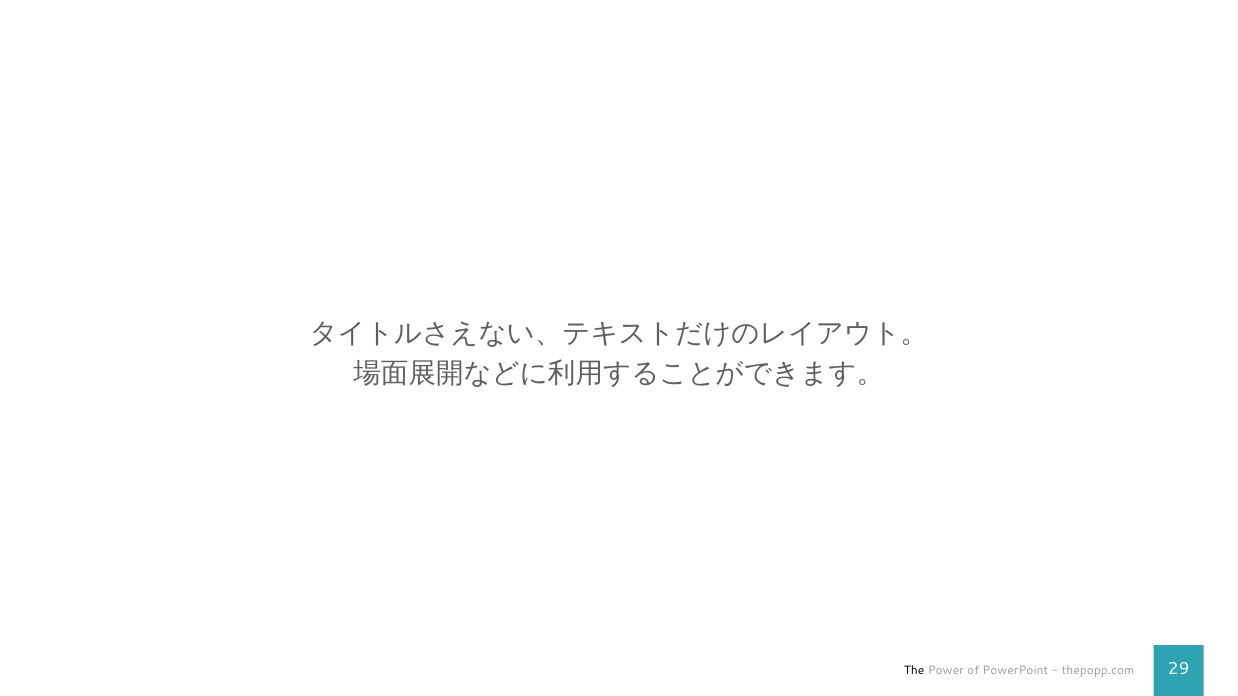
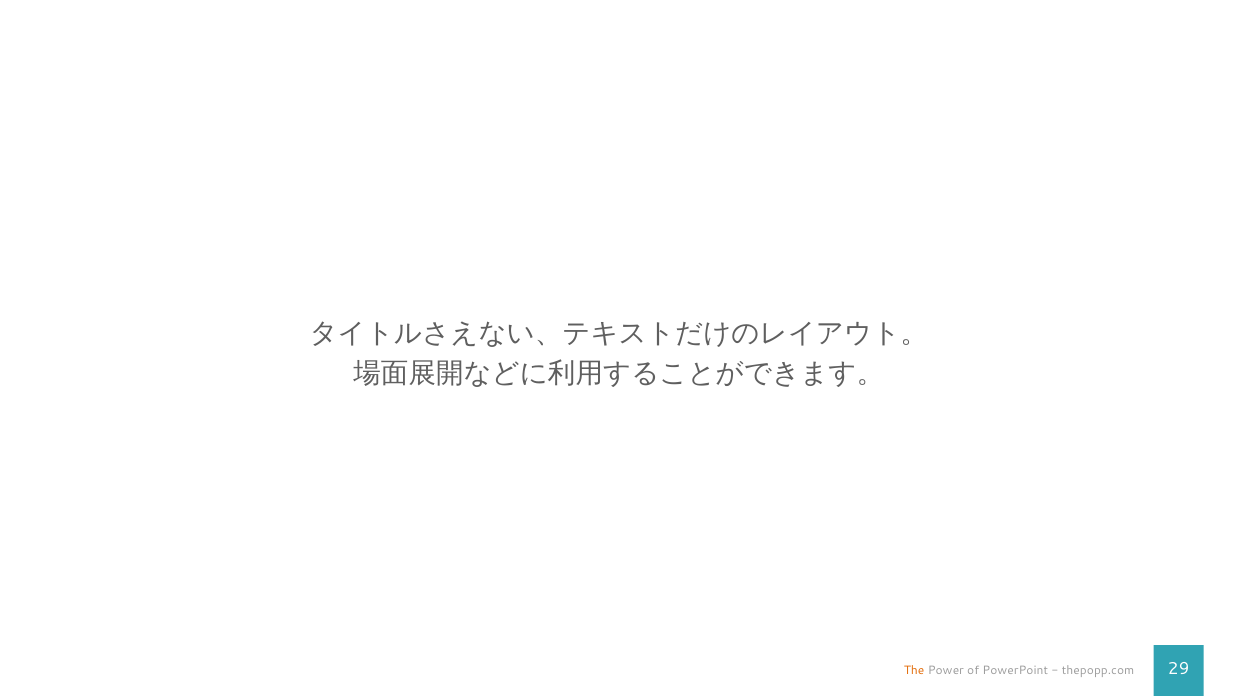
The colour: black -> orange (914, 671)
